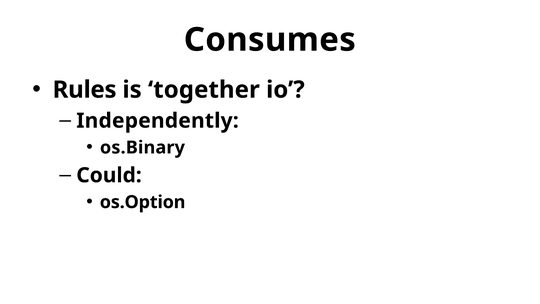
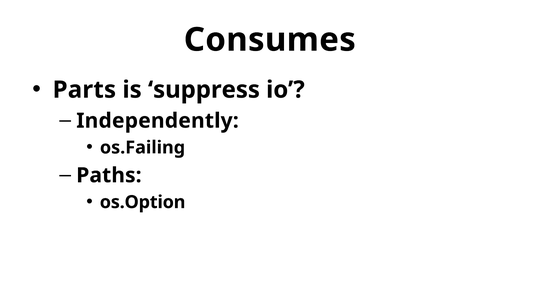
Rules: Rules -> Parts (84, 90)
together: together -> suppress (204, 90)
os.Binary: os.Binary -> os.Failing (143, 147)
Could: Could -> Paths (109, 175)
